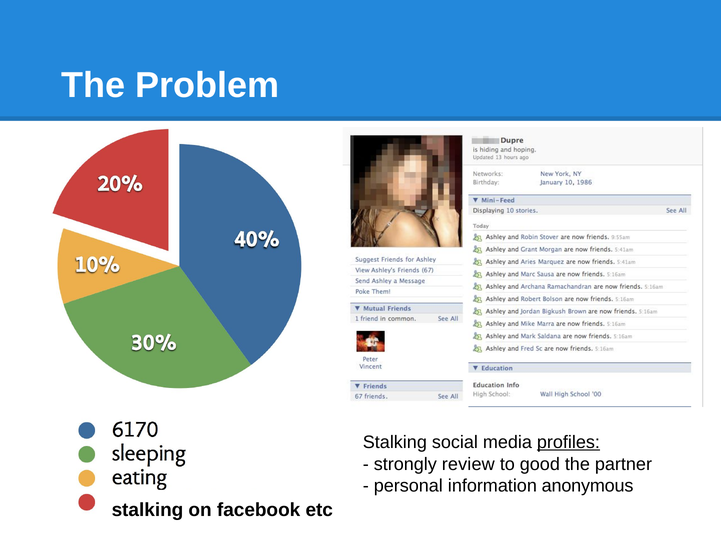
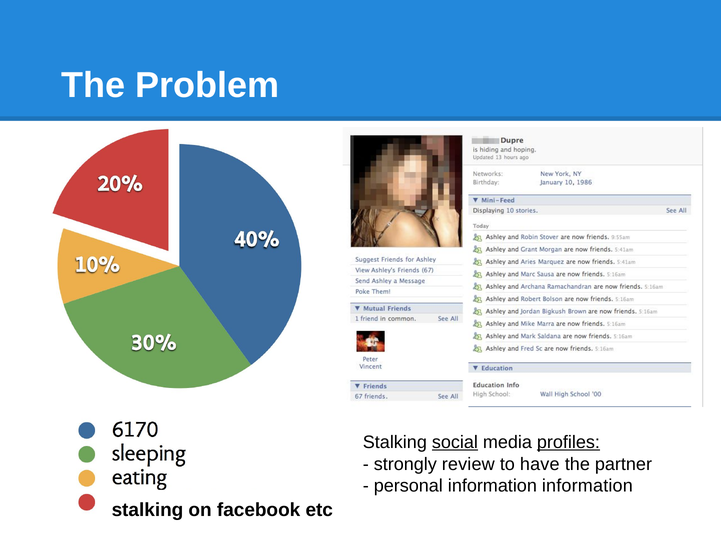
social underline: none -> present (455, 442)
good: good -> have (540, 464)
information anonymous: anonymous -> information (587, 485)
